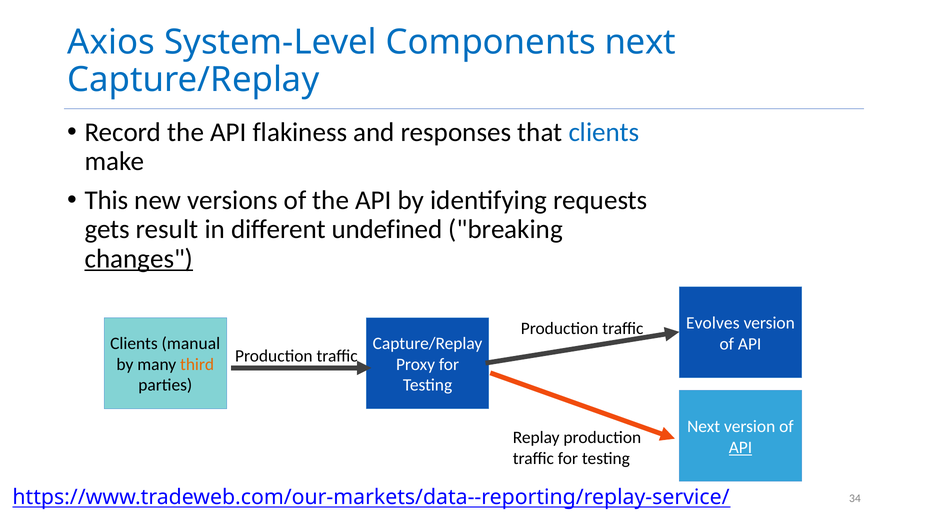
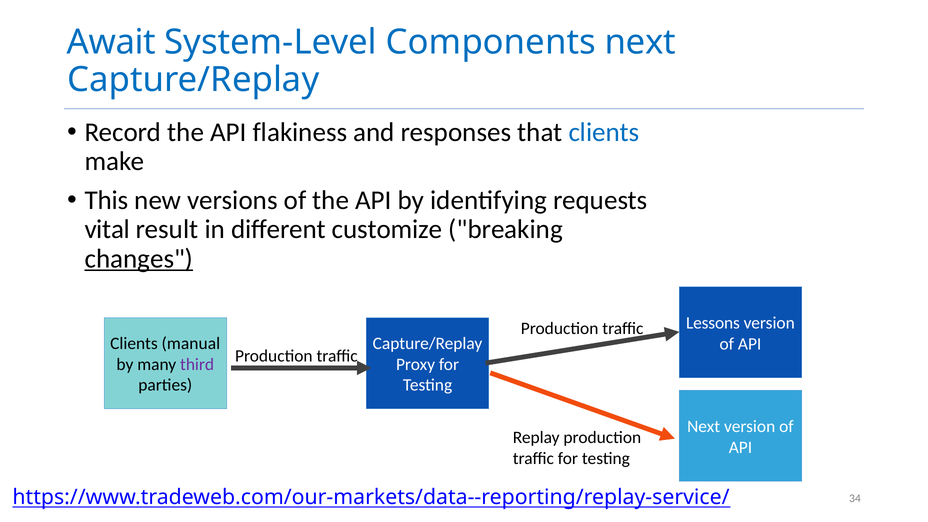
Axios: Axios -> Await (111, 42)
gets: gets -> vital (107, 230)
undefined: undefined -> customize (387, 230)
Evolves: Evolves -> Lessons (713, 323)
third colour: orange -> purple (197, 364)
API underline: present -> none (740, 447)
